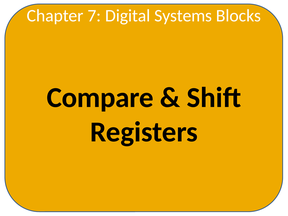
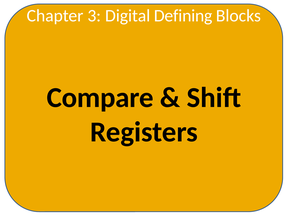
7: 7 -> 3 (94, 16)
Systems: Systems -> Defining (183, 16)
